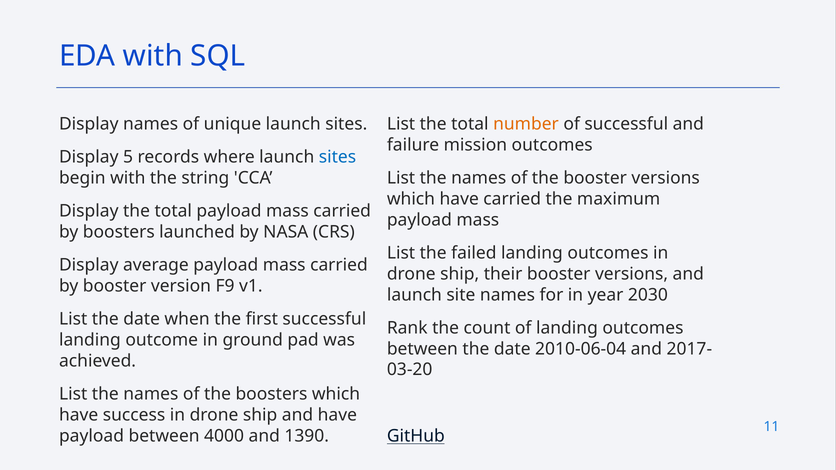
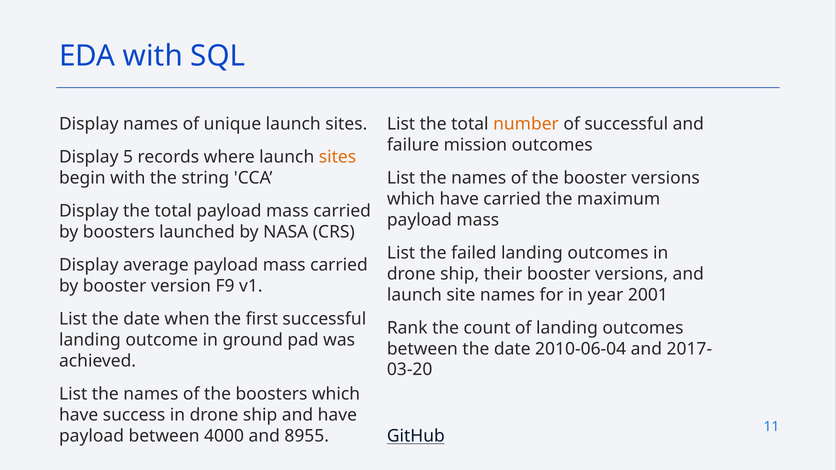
sites colour: blue -> orange (337, 157)
2030: 2030 -> 2001 (648, 295)
1390: 1390 -> 8955 (307, 436)
